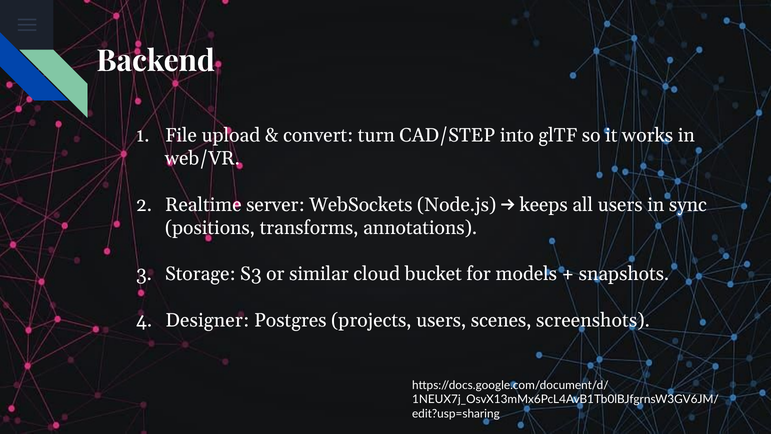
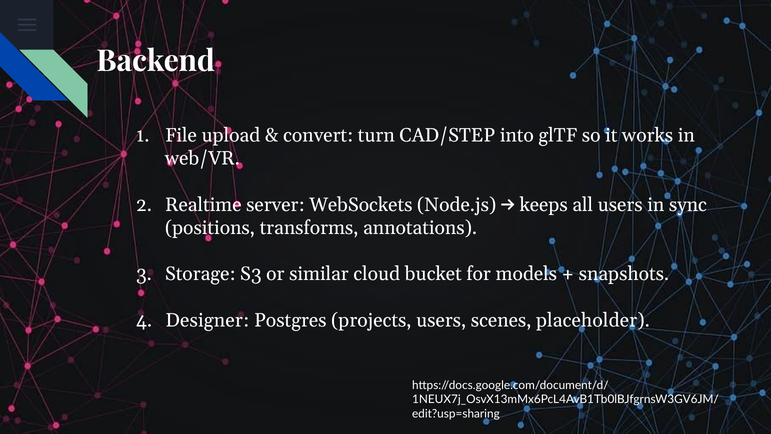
screenshots: screenshots -> placeholder (593, 320)
